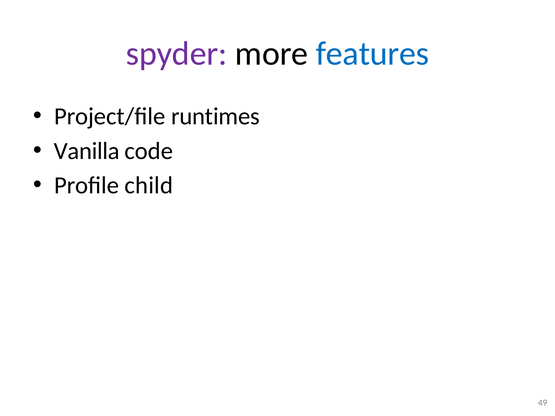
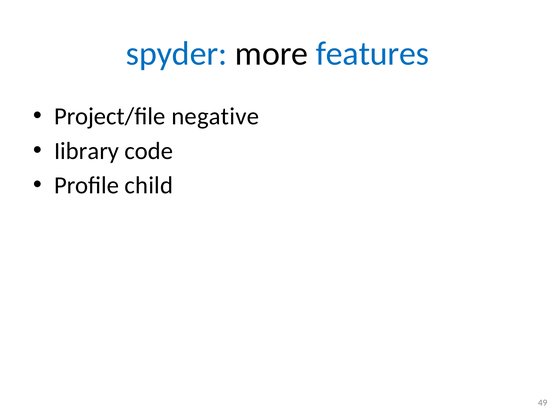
spyder colour: purple -> blue (177, 54)
runtimes: runtimes -> negative (215, 116)
Vanilla: Vanilla -> Iibrary (87, 151)
